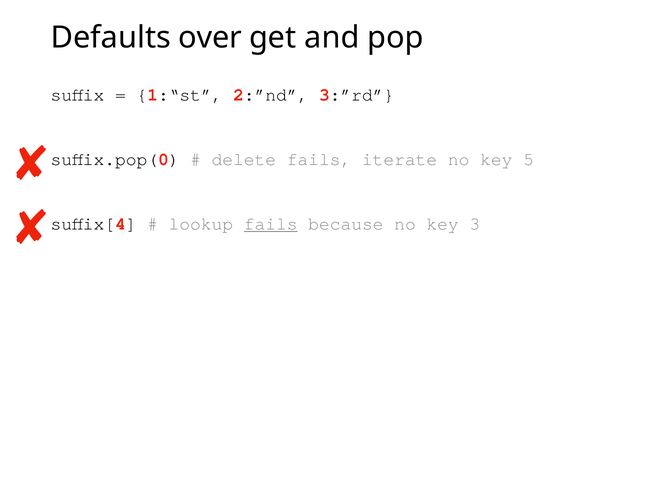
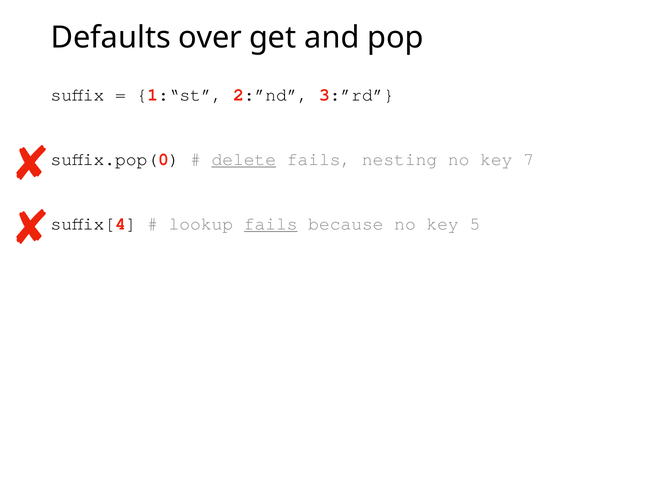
delete underline: none -> present (244, 159)
iterate: iterate -> nesting (400, 159)
5: 5 -> 7 (529, 159)
3: 3 -> 5 (475, 224)
